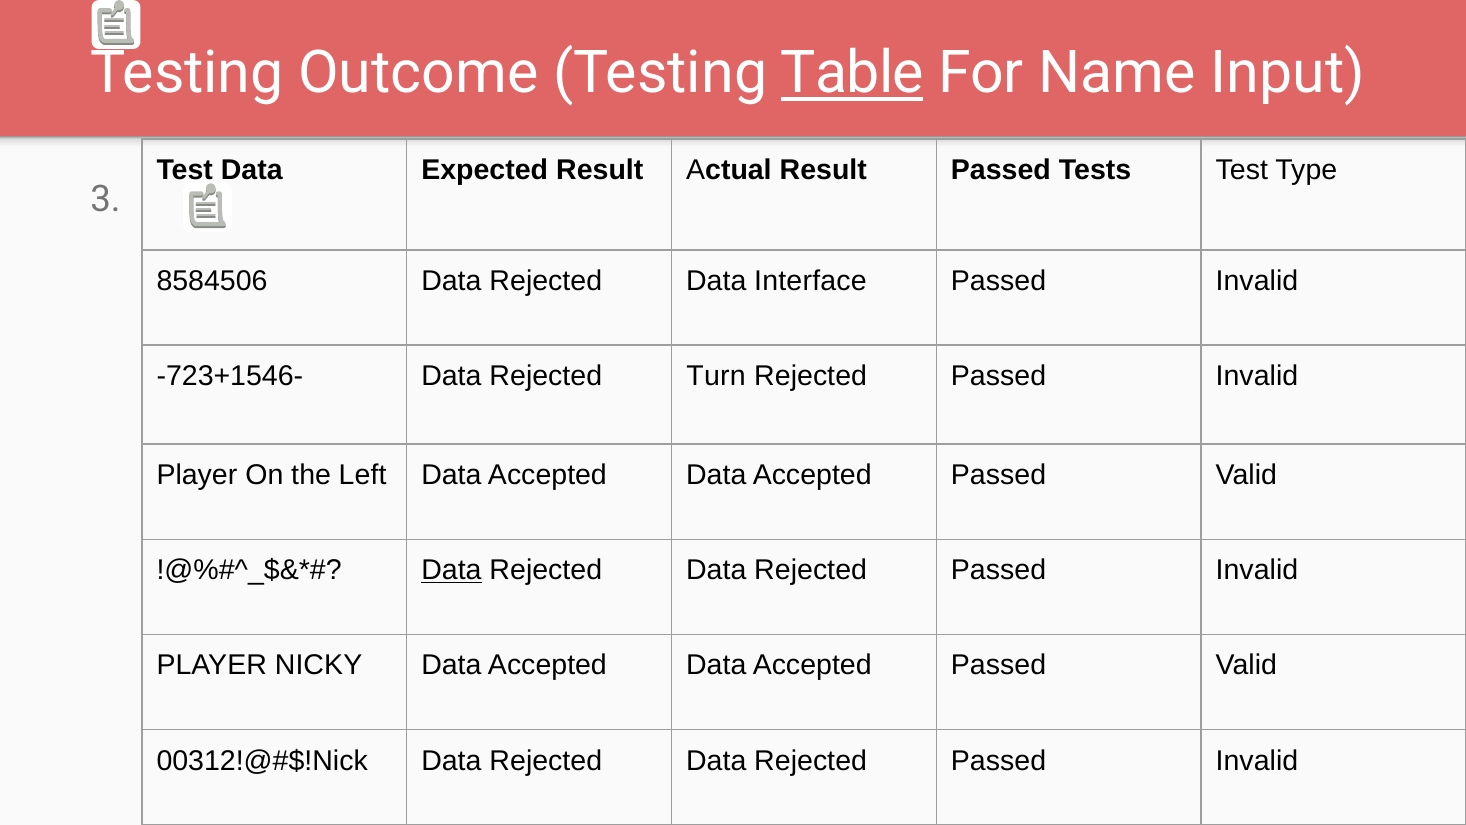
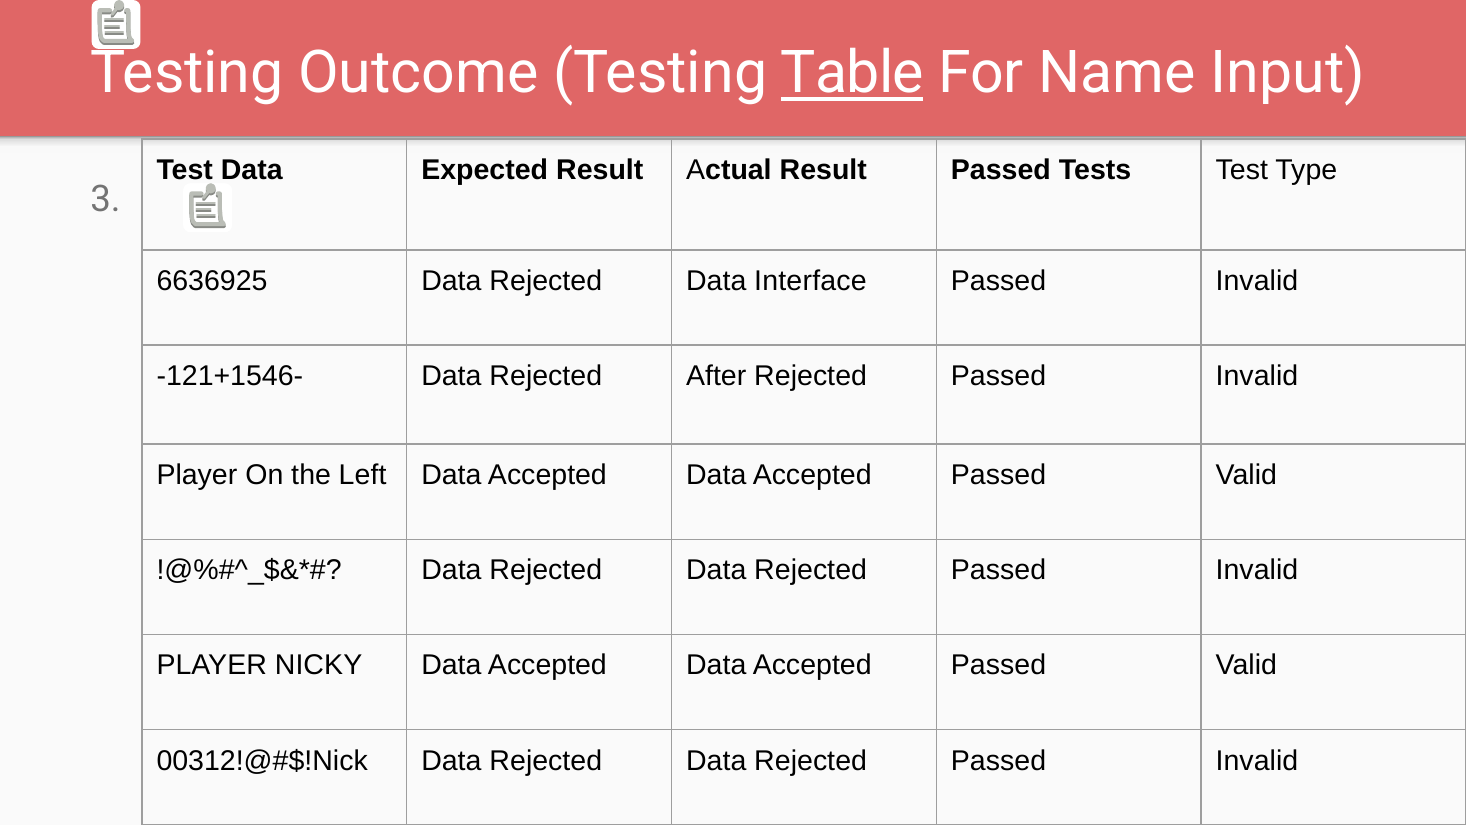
8584506: 8584506 -> 6636925 (212, 281)
-723+1546-: -723+1546- -> -121+1546- (230, 376)
Turn: Turn -> After (716, 376)
Data underline: present -> none (451, 570)
